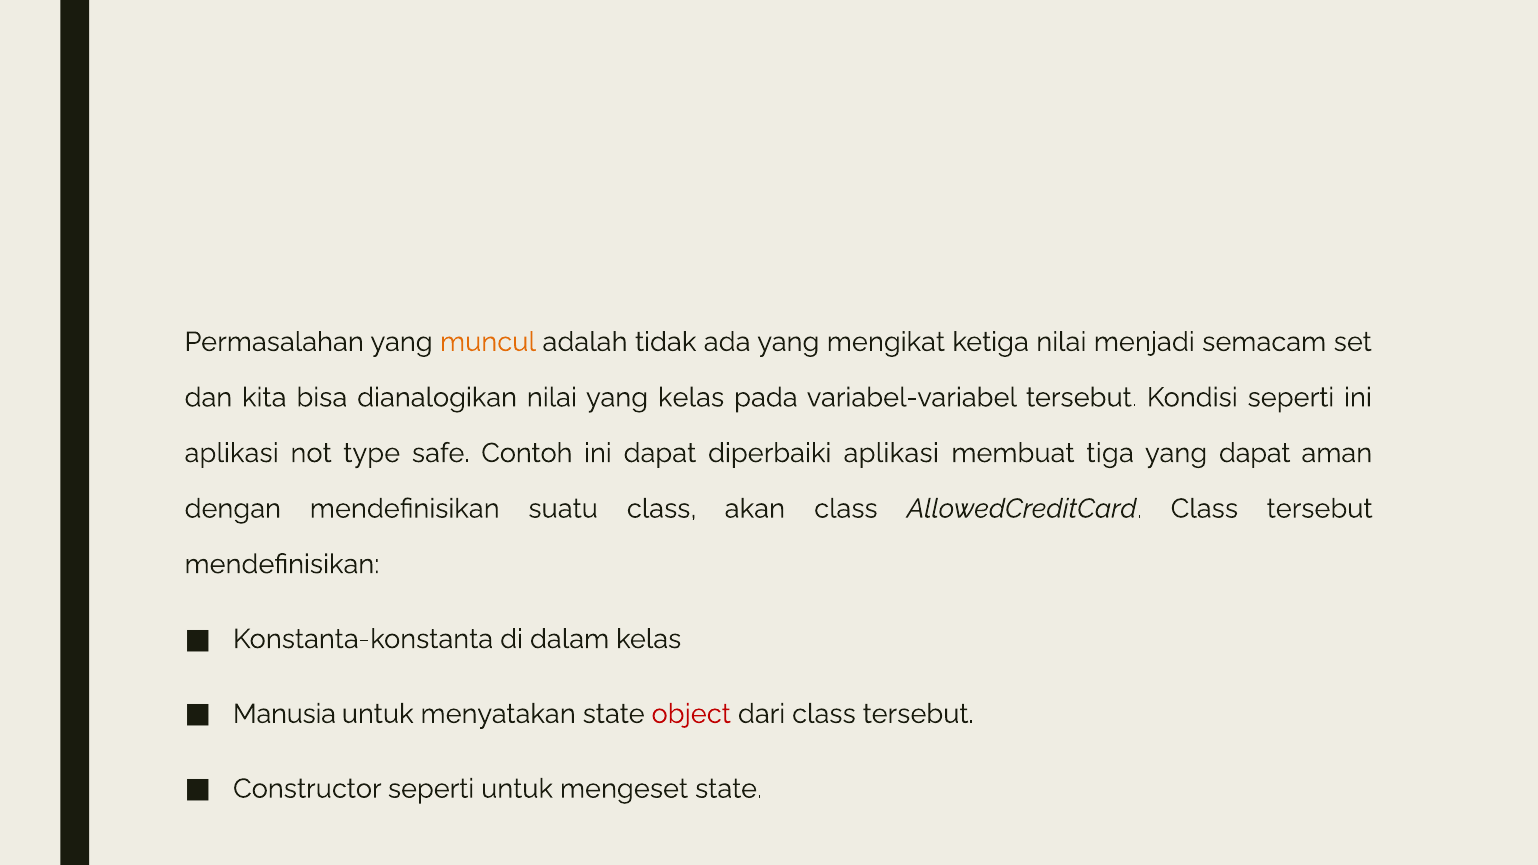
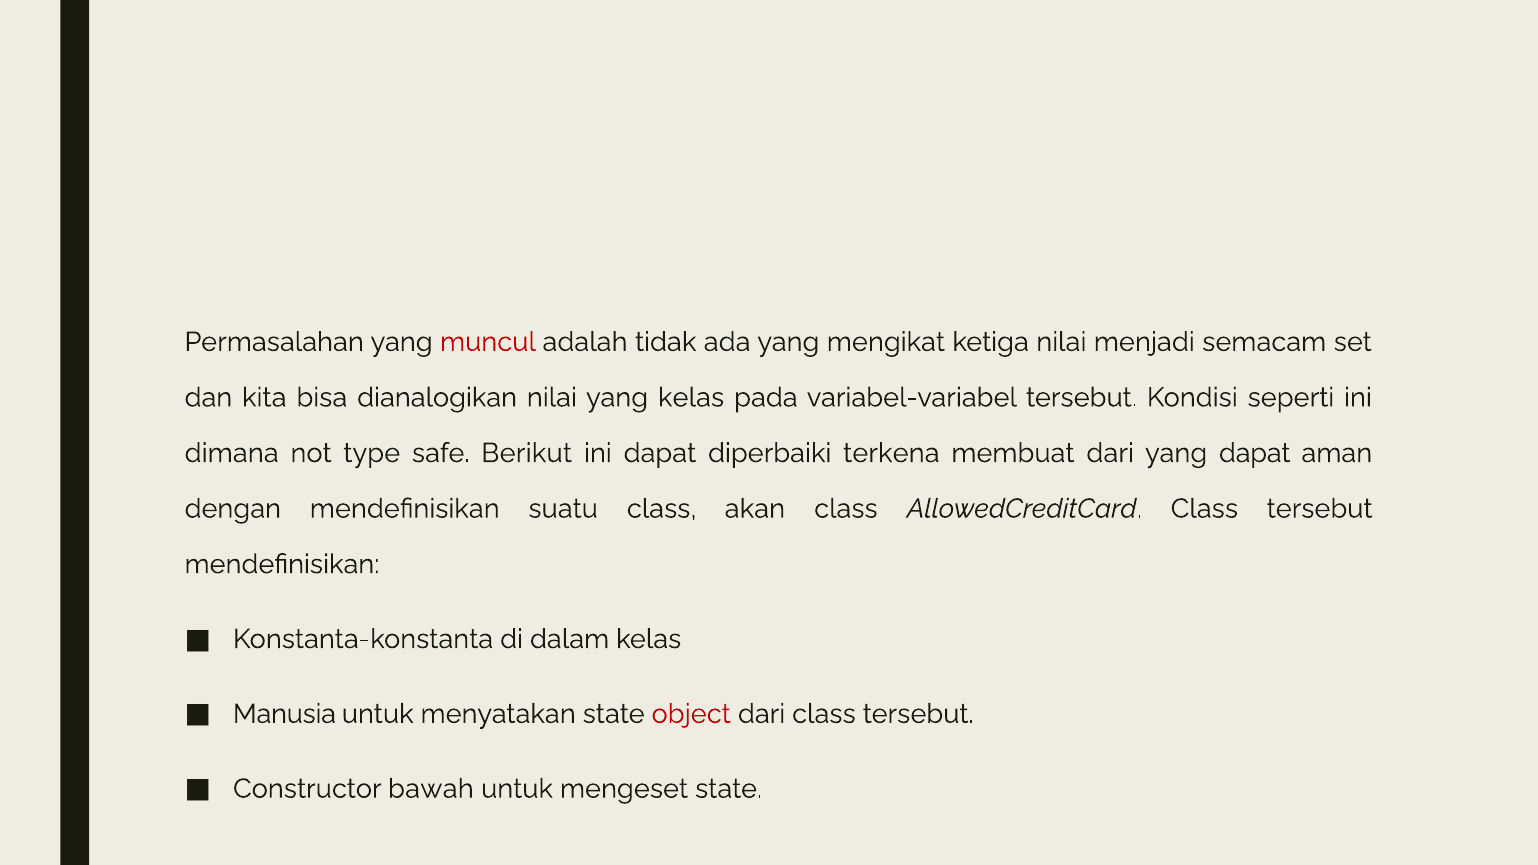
muncul colour: orange -> red (488, 342)
aplikasi: aplikasi -> dimana (232, 453)
Contoh: Contoh -> Berikut (527, 453)
diperbaiki aplikasi: aplikasi -> terkena (891, 453)
membuat tiga: tiga -> dari (1110, 453)
Constructor seperti: seperti -> bawah (431, 789)
